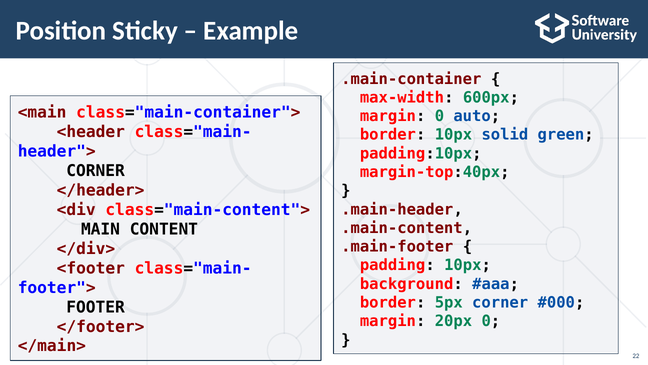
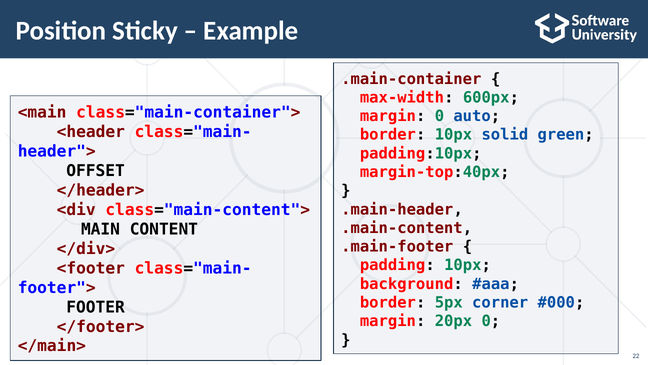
CORNER: CORNER -> OFFSET (96, 171)
